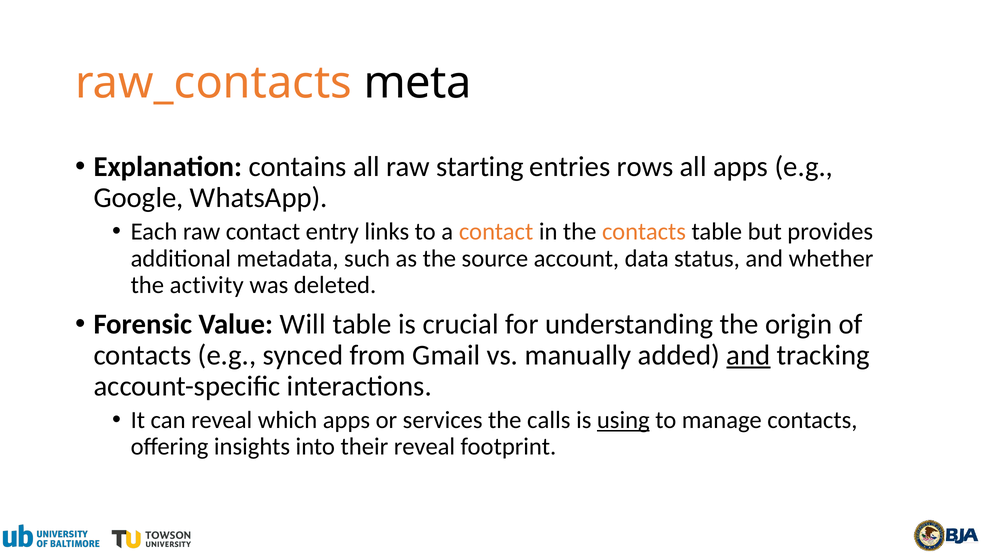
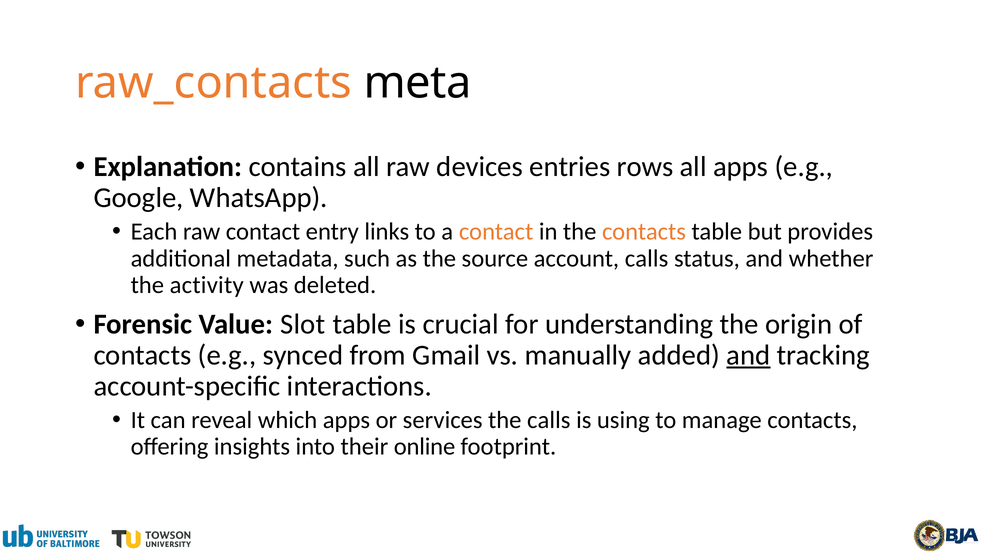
starting: starting -> devices (480, 167)
account data: data -> calls (647, 258)
Will: Will -> Slot (303, 324)
using underline: present -> none (623, 420)
their reveal: reveal -> online (425, 447)
